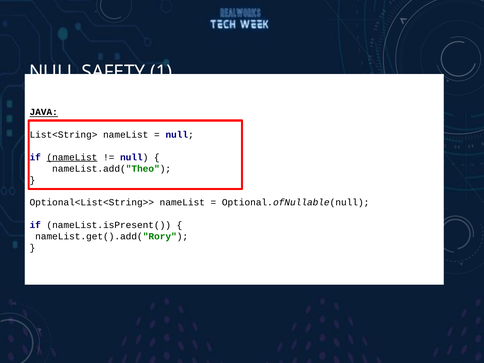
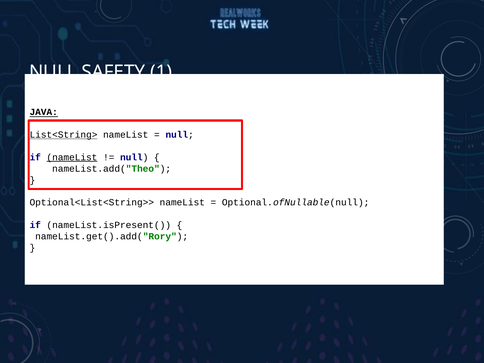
List<String> underline: none -> present (64, 135)
